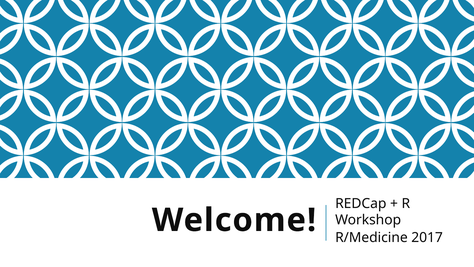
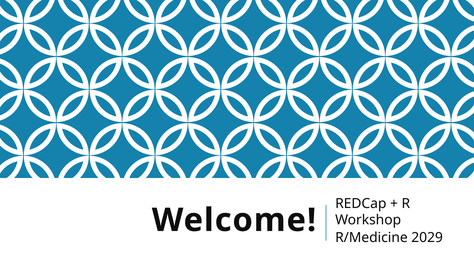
2017: 2017 -> 2029 (427, 237)
